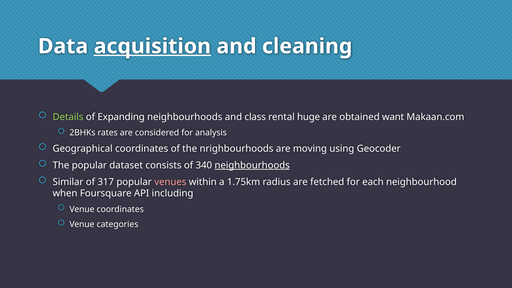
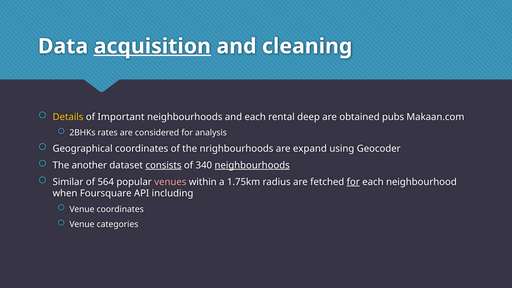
Details colour: light green -> yellow (68, 117)
Expanding: Expanding -> Important (121, 117)
and class: class -> each (255, 117)
huge: huge -> deep (309, 117)
want: want -> pubs (393, 117)
moving: moving -> expand (310, 149)
The popular: popular -> another (89, 165)
consists underline: none -> present (164, 165)
317: 317 -> 564 (106, 182)
for underline: none -> present (353, 182)
